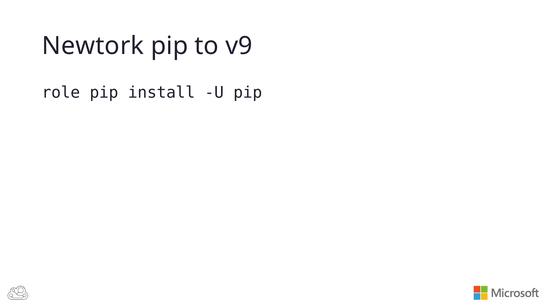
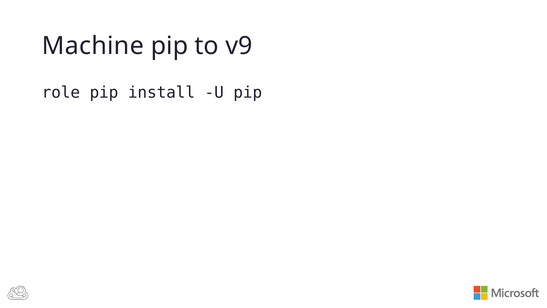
Newtork: Newtork -> Machine (93, 46)
